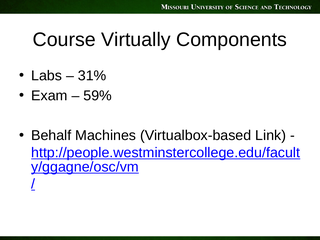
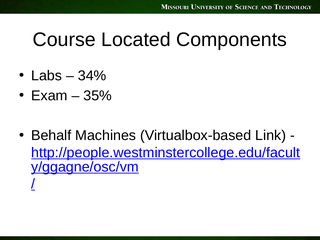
Virtually: Virtually -> Located (136, 40)
31%: 31% -> 34% (92, 76)
59%: 59% -> 35% (98, 96)
